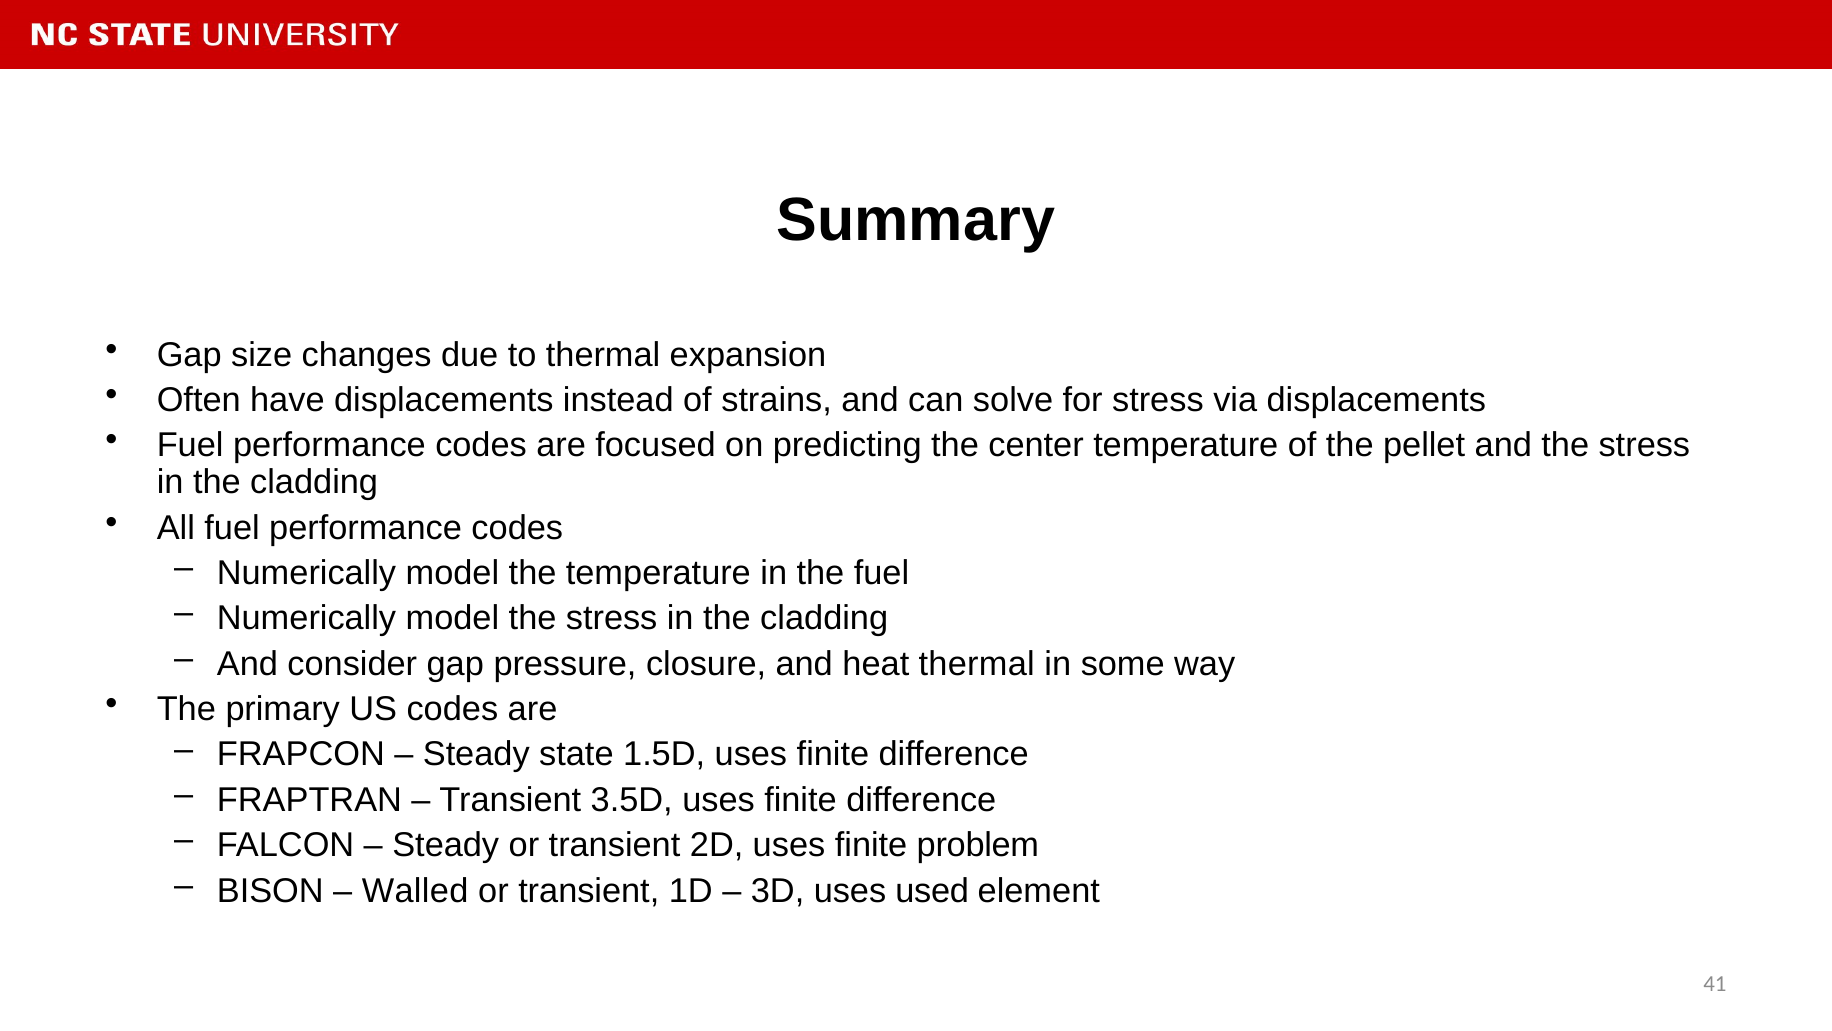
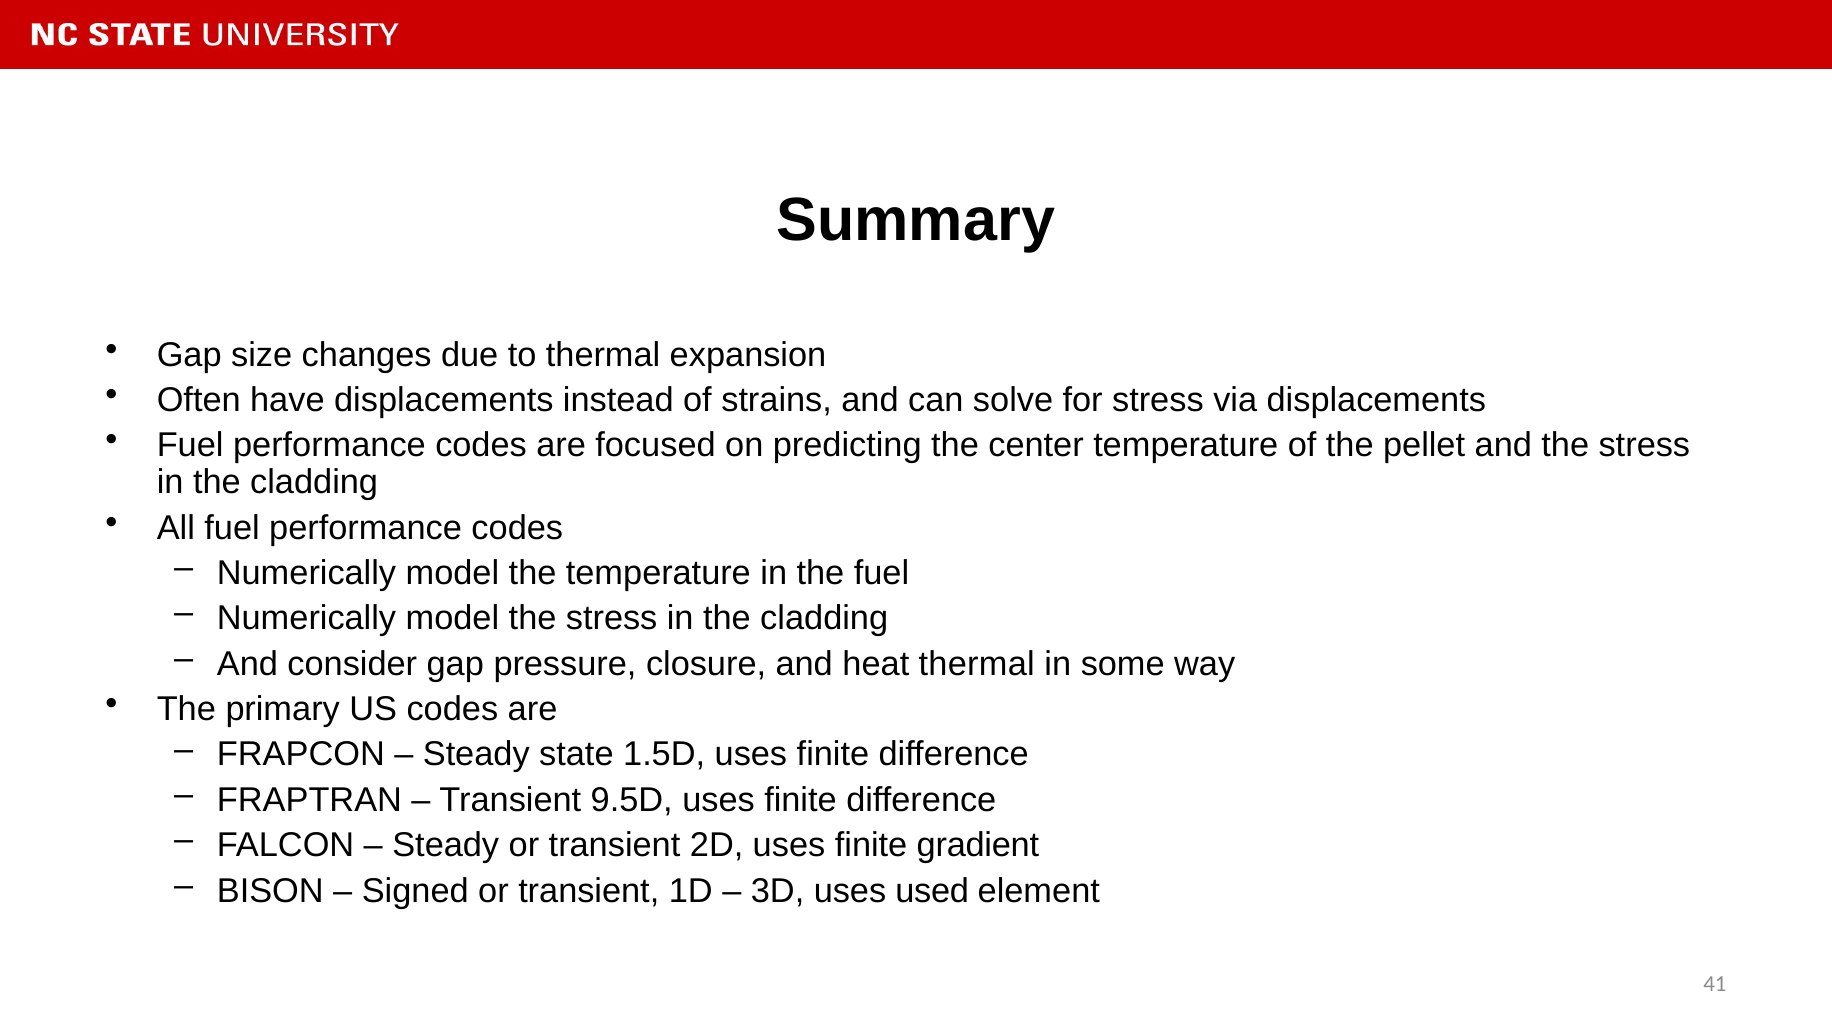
3.5D: 3.5D -> 9.5D (632, 800)
problem: problem -> gradient (978, 845)
Walled: Walled -> Signed (415, 890)
